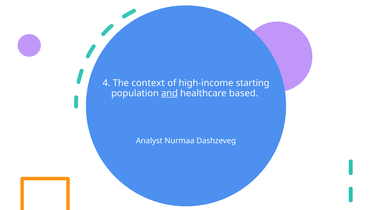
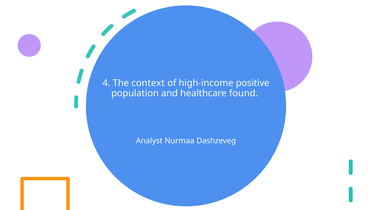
starting: starting -> positive (253, 83)
and underline: present -> none (169, 93)
based: based -> found (244, 93)
